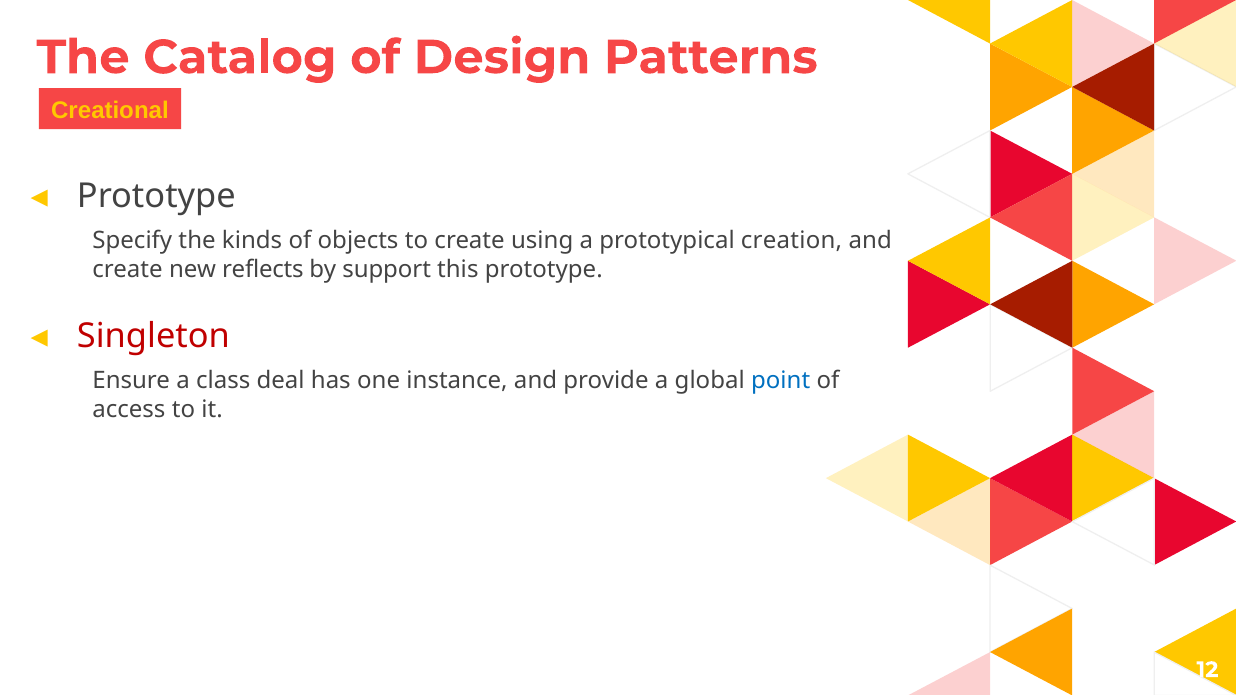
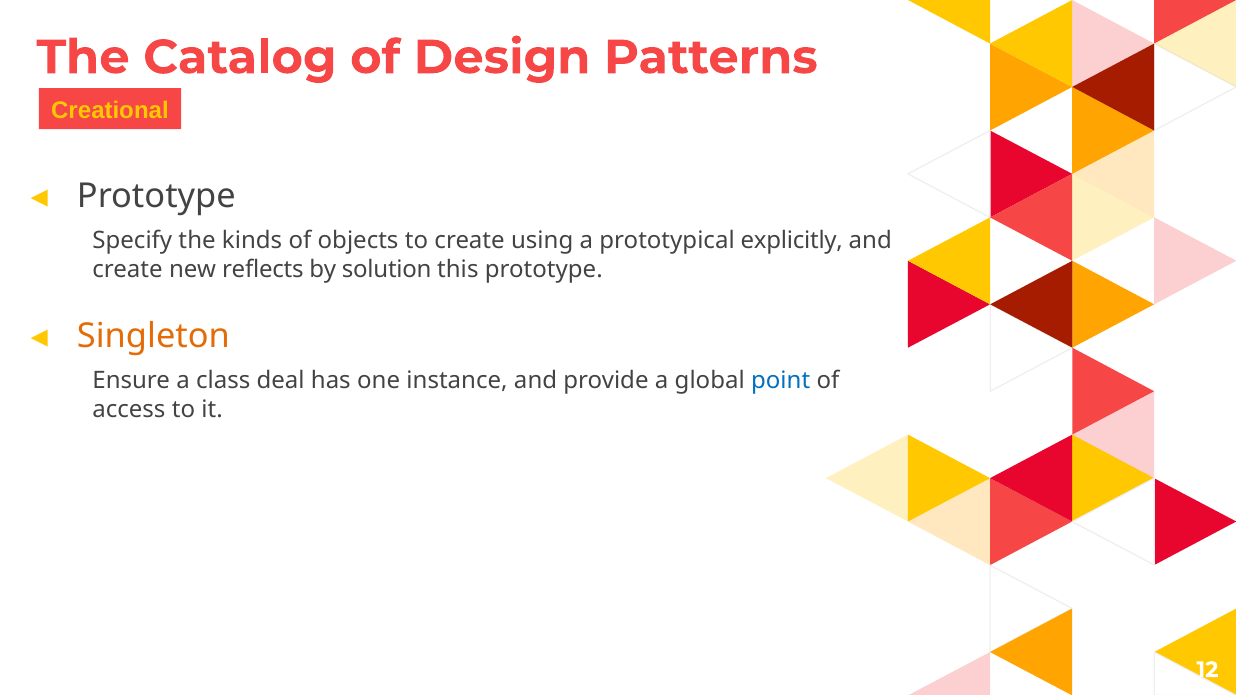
creation: creation -> explicitly (792, 241)
support: support -> solution (387, 270)
Singleton colour: red -> orange (153, 336)
